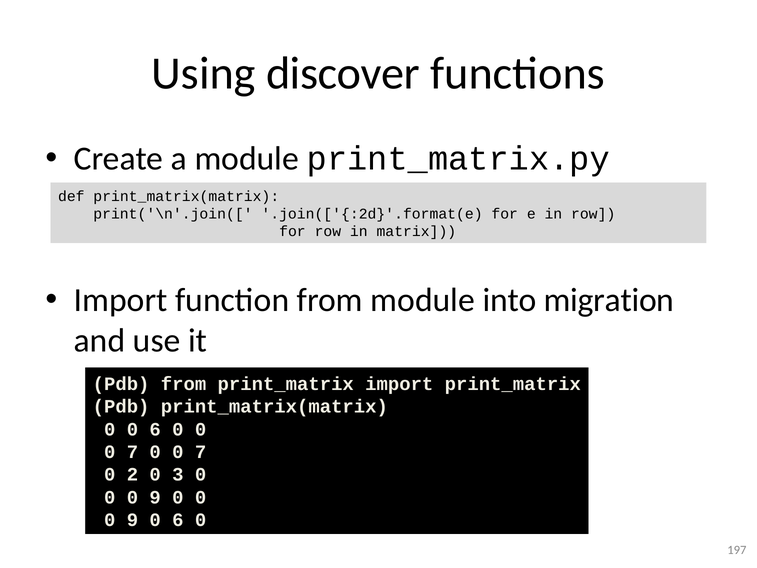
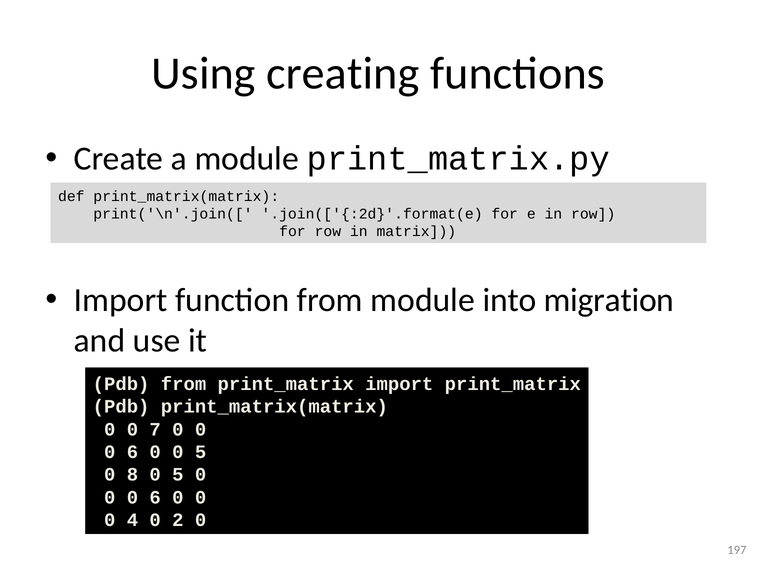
discover: discover -> creating (343, 73)
0 0 6: 6 -> 7 (155, 429)
7: 7 -> 6 (132, 452)
7: 7 -> 5 (201, 452)
2: 2 -> 8 (132, 475)
3: 3 -> 5 (178, 475)
9: 9 -> 6 (155, 497)
9: 9 -> 4 (132, 520)
6: 6 -> 2 (178, 520)
